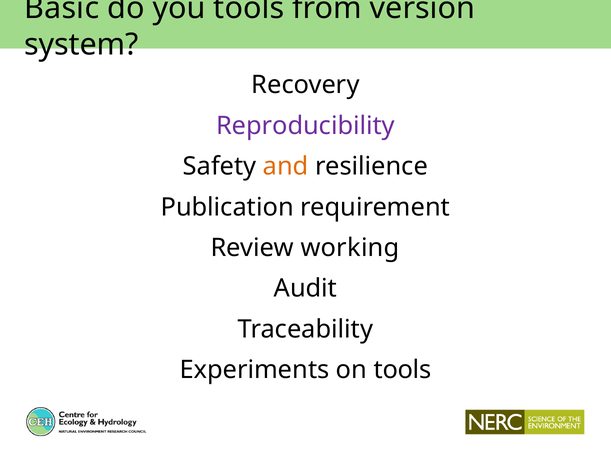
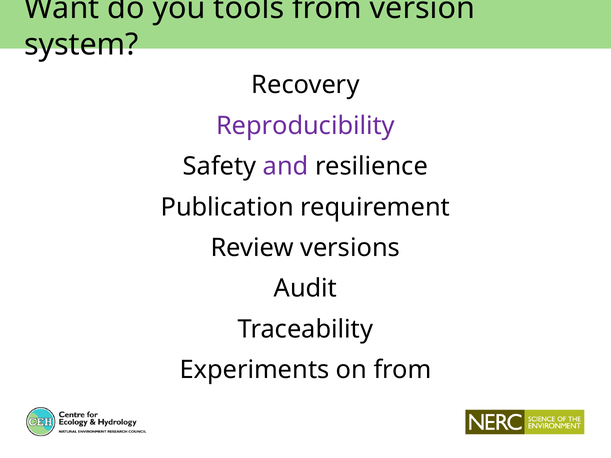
Basic: Basic -> Want (62, 8)
and colour: orange -> purple (286, 166)
working: working -> versions (350, 248)
on tools: tools -> from (403, 370)
